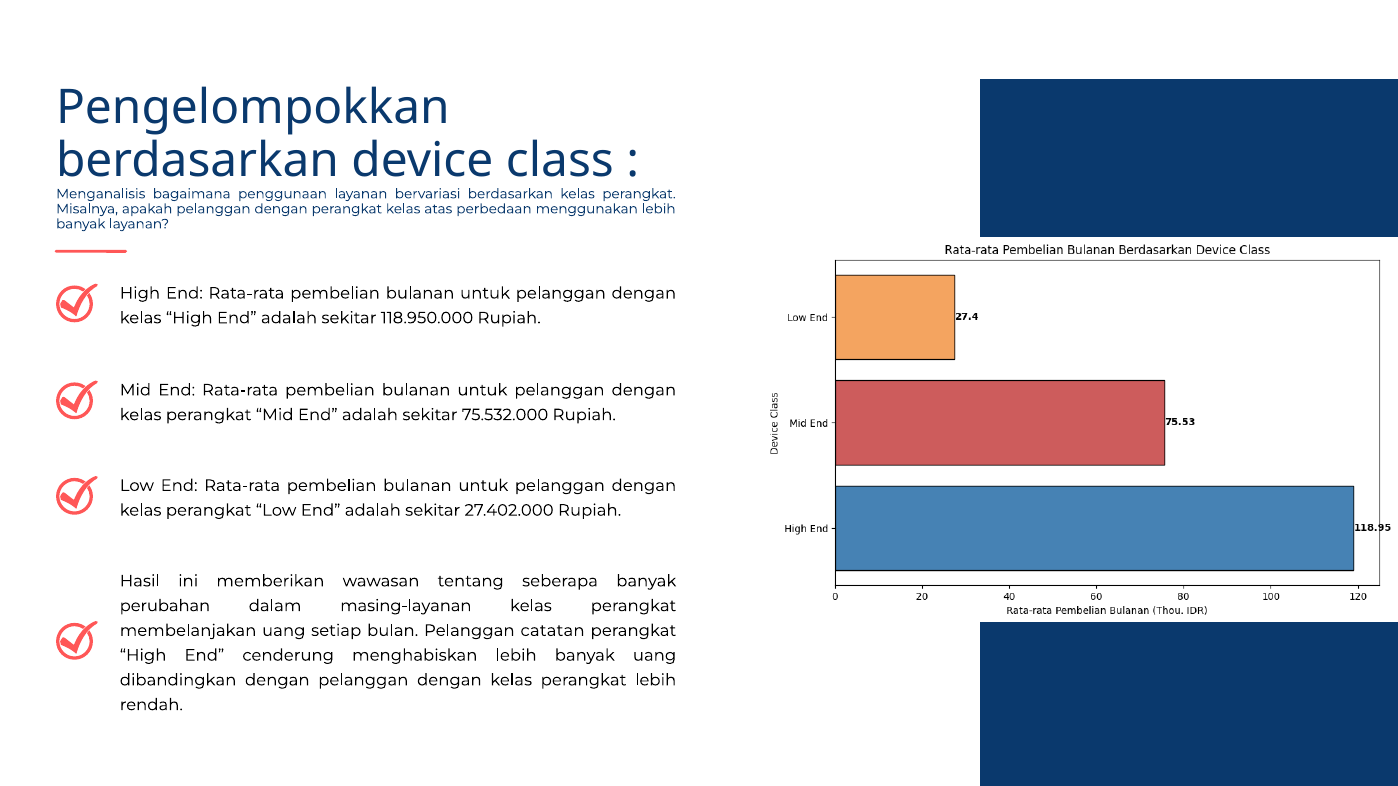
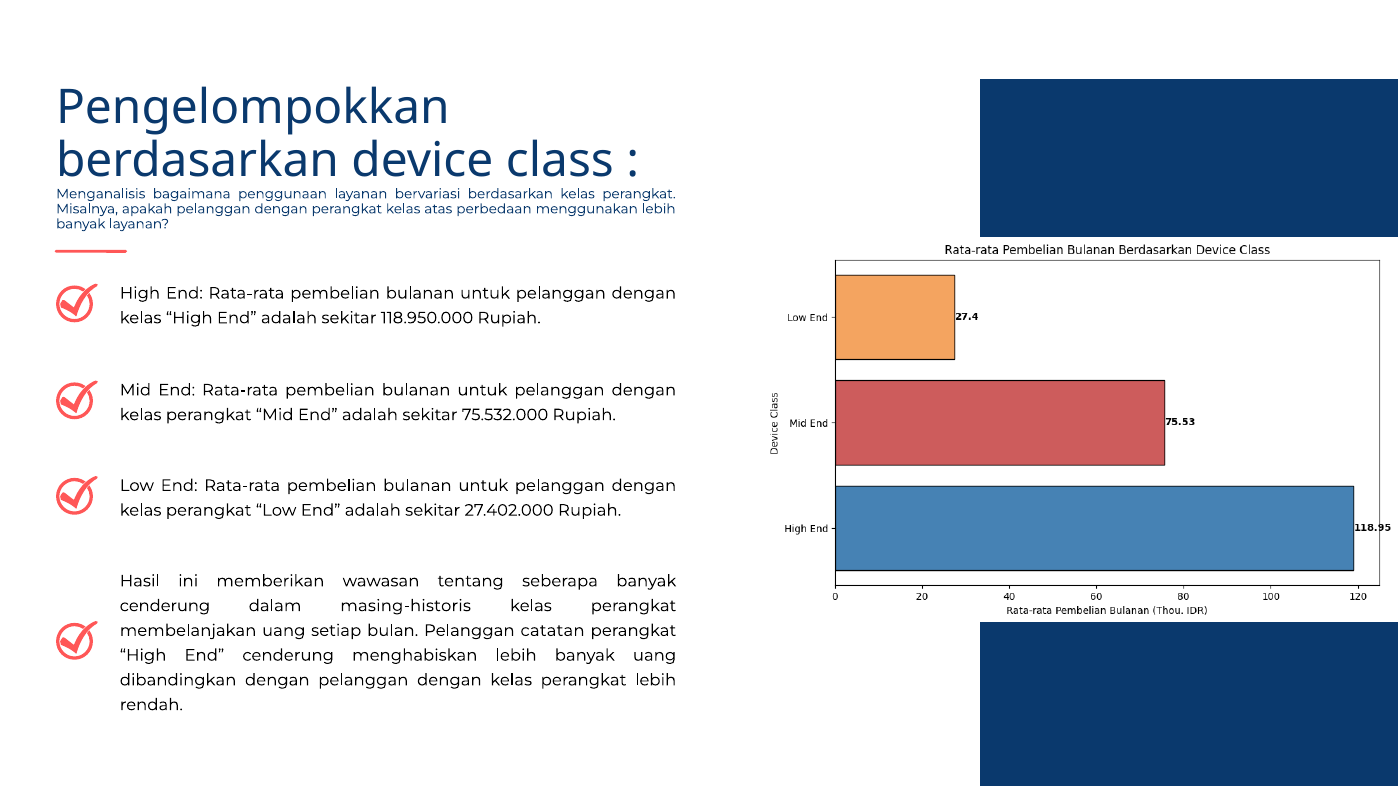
perubahan: perubahan -> cenderung (165, 606)
masing-layanan: masing-layanan -> masing-historis (406, 606)
